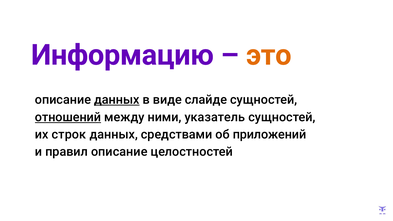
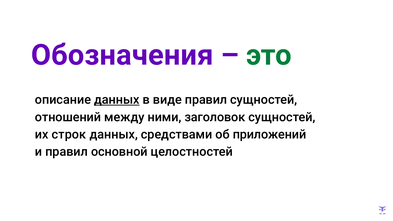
Информацию: Информацию -> Обозначения (122, 55)
это colour: orange -> green (269, 55)
виде слайде: слайде -> правил (206, 100)
отношений underline: present -> none (68, 117)
указатель: указатель -> заголовок (215, 117)
правил описание: описание -> основной (119, 152)
